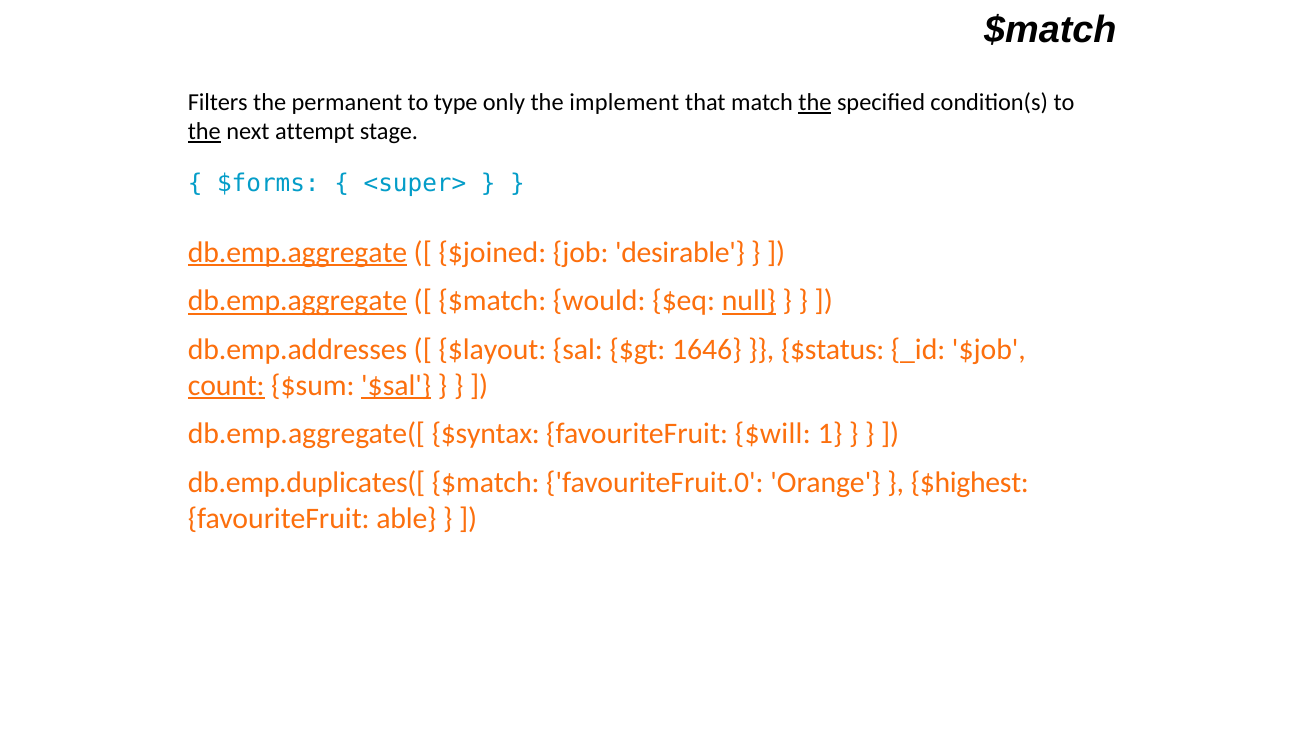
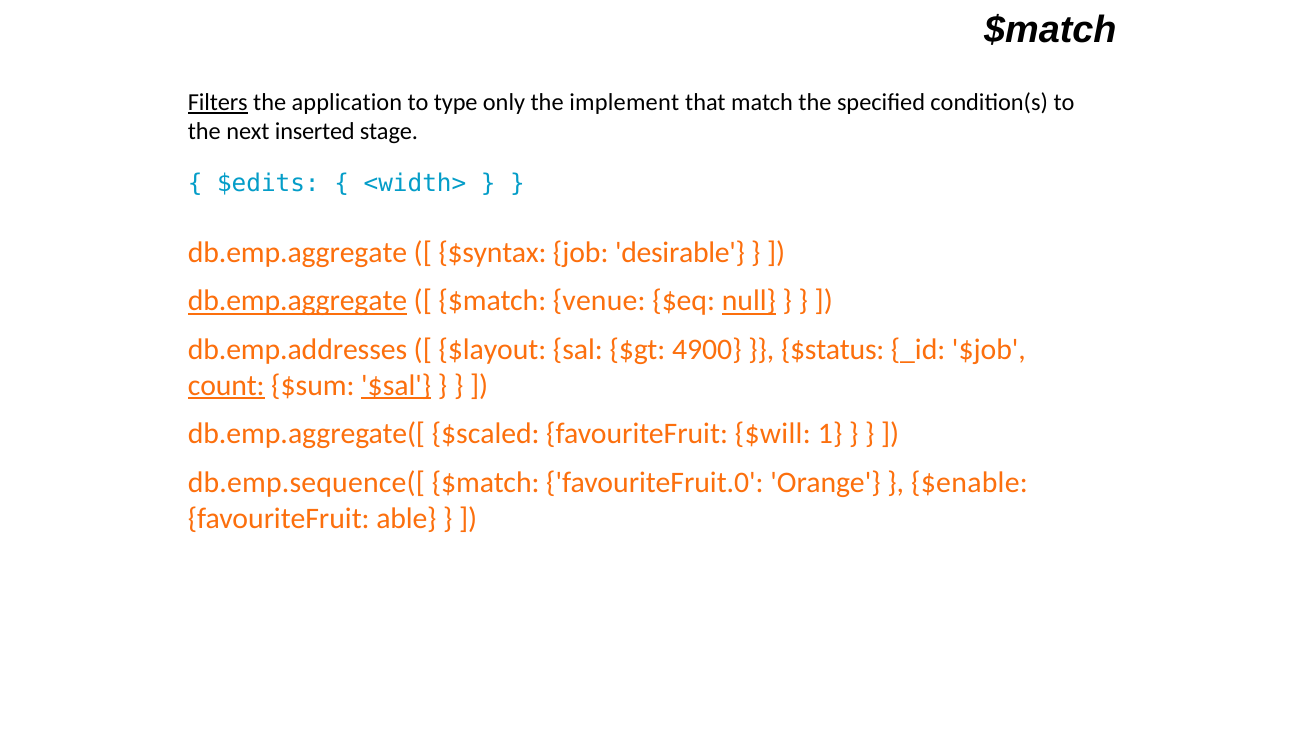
Filters underline: none -> present (218, 102)
permanent: permanent -> application (347, 102)
the underline: present -> none (815, 102)
the underline: present -> none (204, 132)
attempt: attempt -> inserted (315, 132)
$forms: $forms -> $edits (268, 183)
<super>: <super> -> <width> (415, 183)
db.emp.aggregate underline: present -> none (297, 252)
$joined: $joined -> $syntax (493, 252)
would: would -> venue (599, 301)
1646: 1646 -> 4900 (707, 349)
$syntax: $syntax -> $scaled (486, 434)
db.emp.duplicates([: db.emp.duplicates([ -> db.emp.sequence([ (306, 483)
$highest: $highest -> $enable (970, 483)
